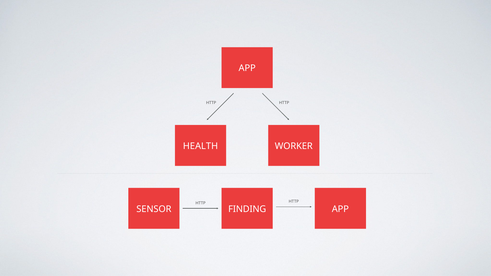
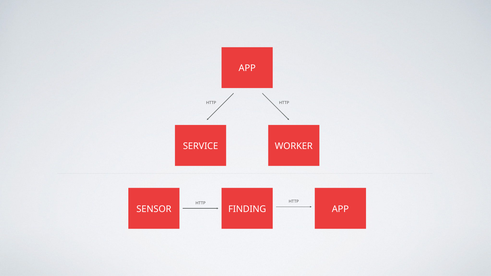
HEALTH: HEALTH -> SERVICE (201, 146)
